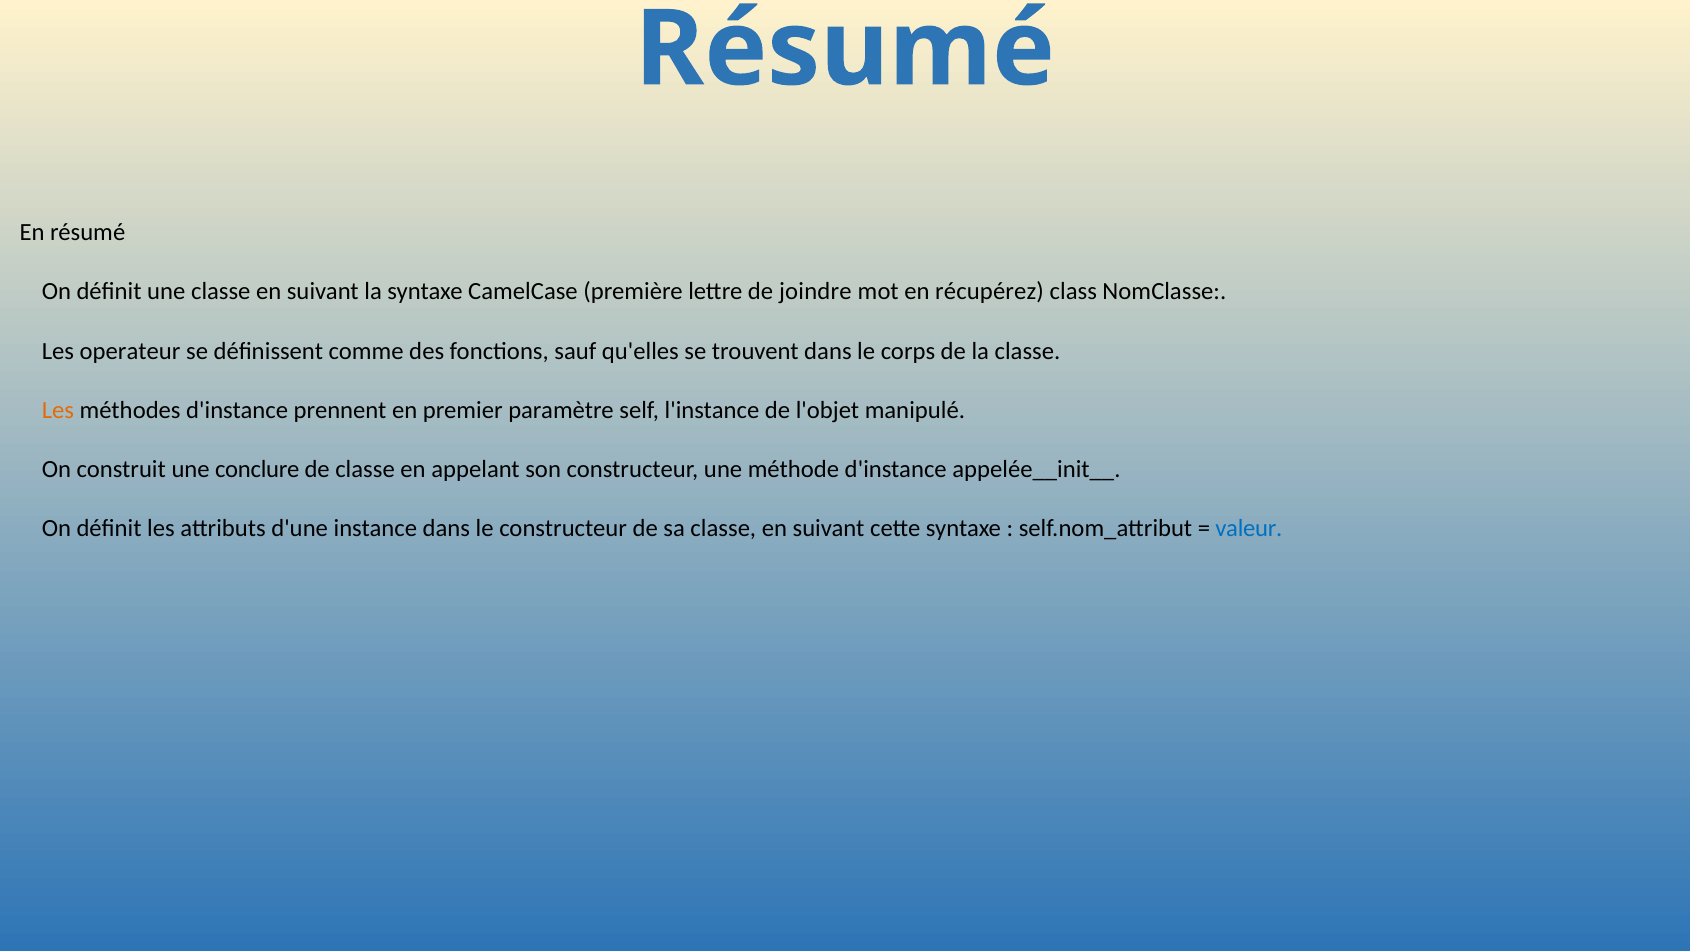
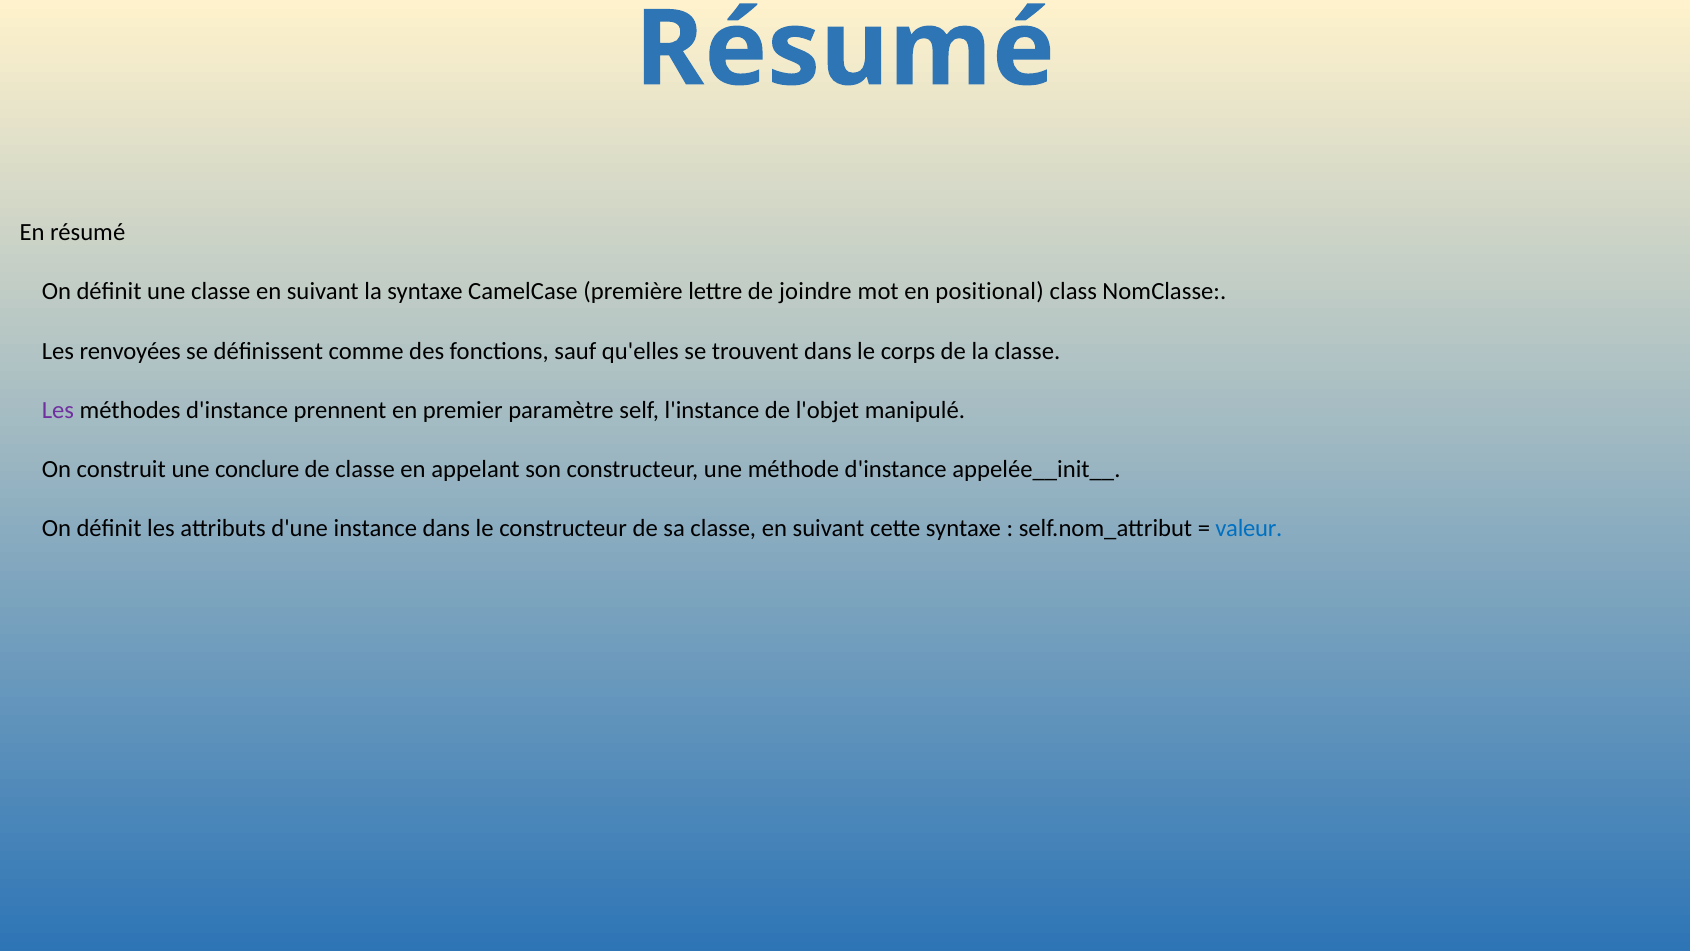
récupérez: récupérez -> positional (990, 292)
operateur: operateur -> renvoyées (130, 351)
Les colour: orange -> purple (58, 410)
